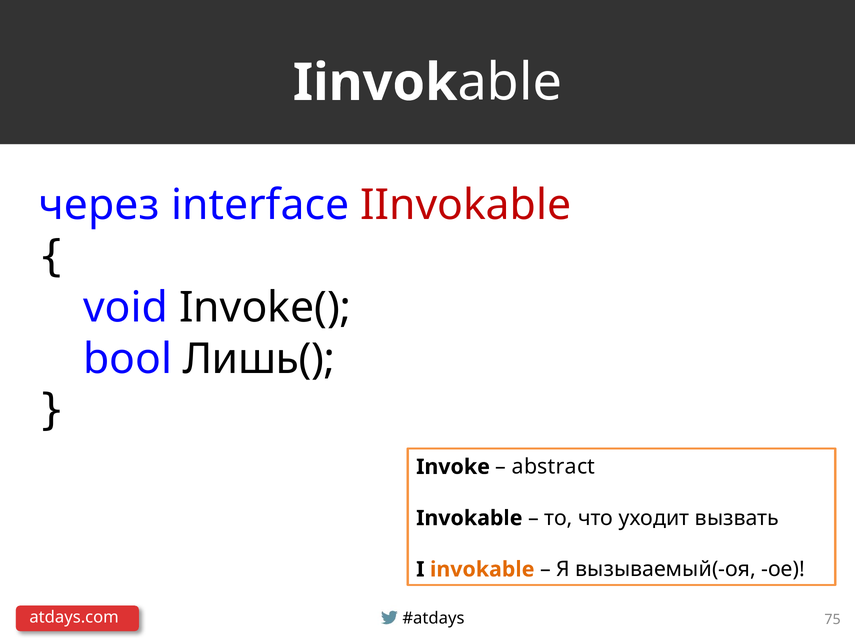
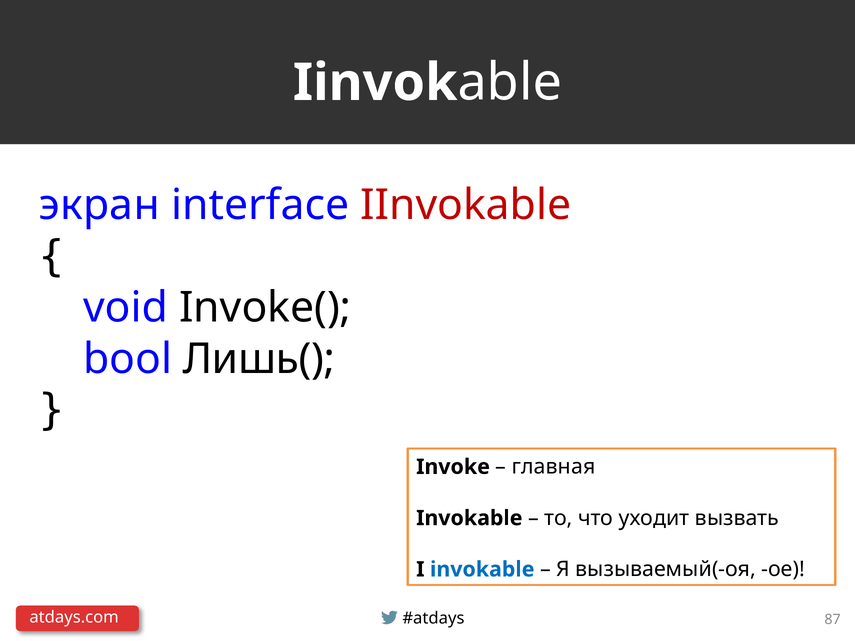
через: через -> экран (99, 205)
abstract: abstract -> главная (554, 467)
invokable colour: orange -> blue (482, 570)
75: 75 -> 87 (833, 620)
